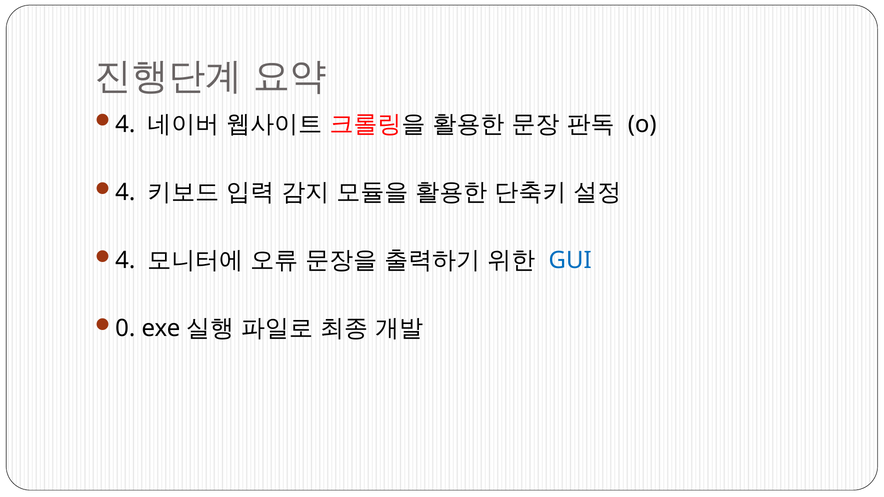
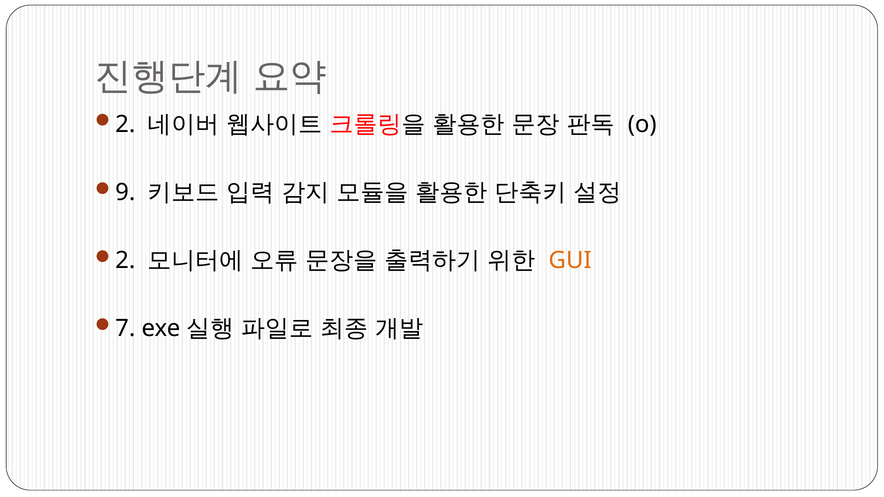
4: 4 -> 2 (125, 124)
4: 4 -> 9 (125, 192)
4: 4 -> 2 (125, 261)
GUI colour: blue -> orange (570, 261)
0: 0 -> 7 (125, 329)
